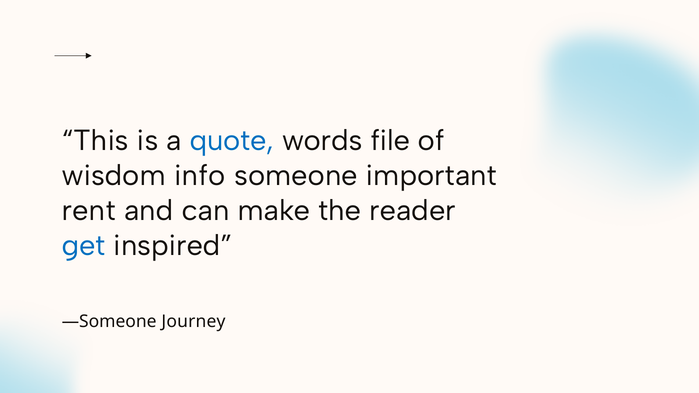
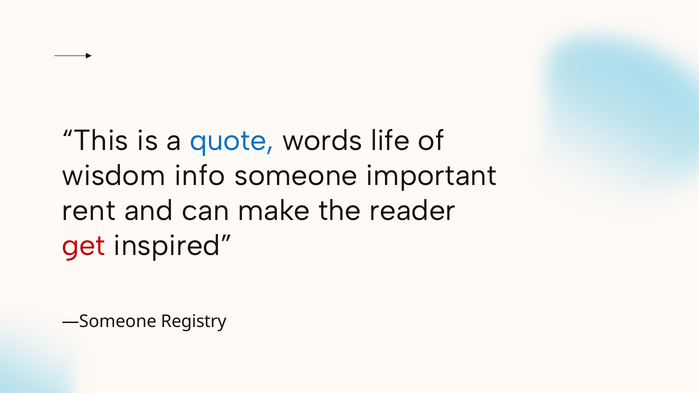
file: file -> life (390, 141)
get colour: blue -> red (84, 246)
Journey: Journey -> Registry (194, 322)
